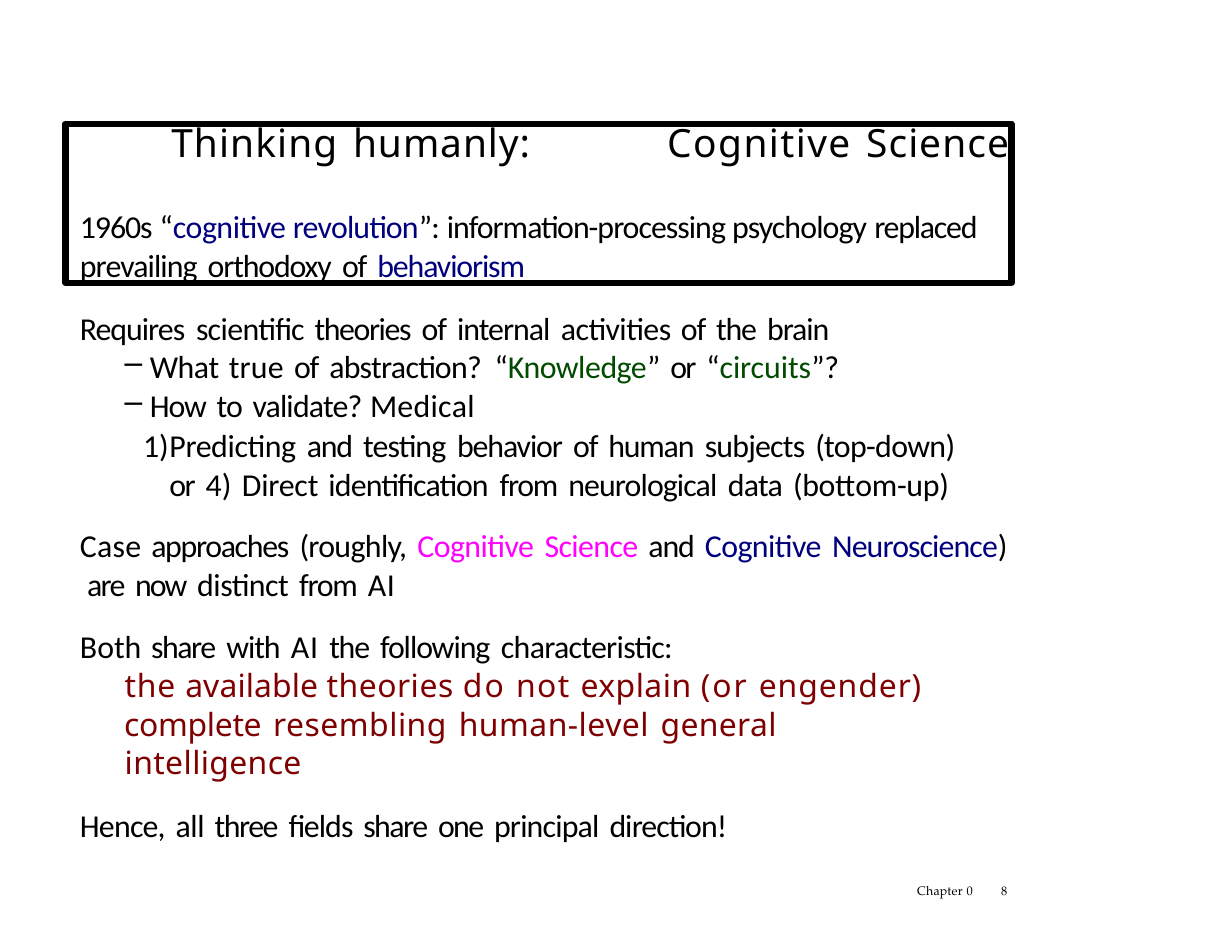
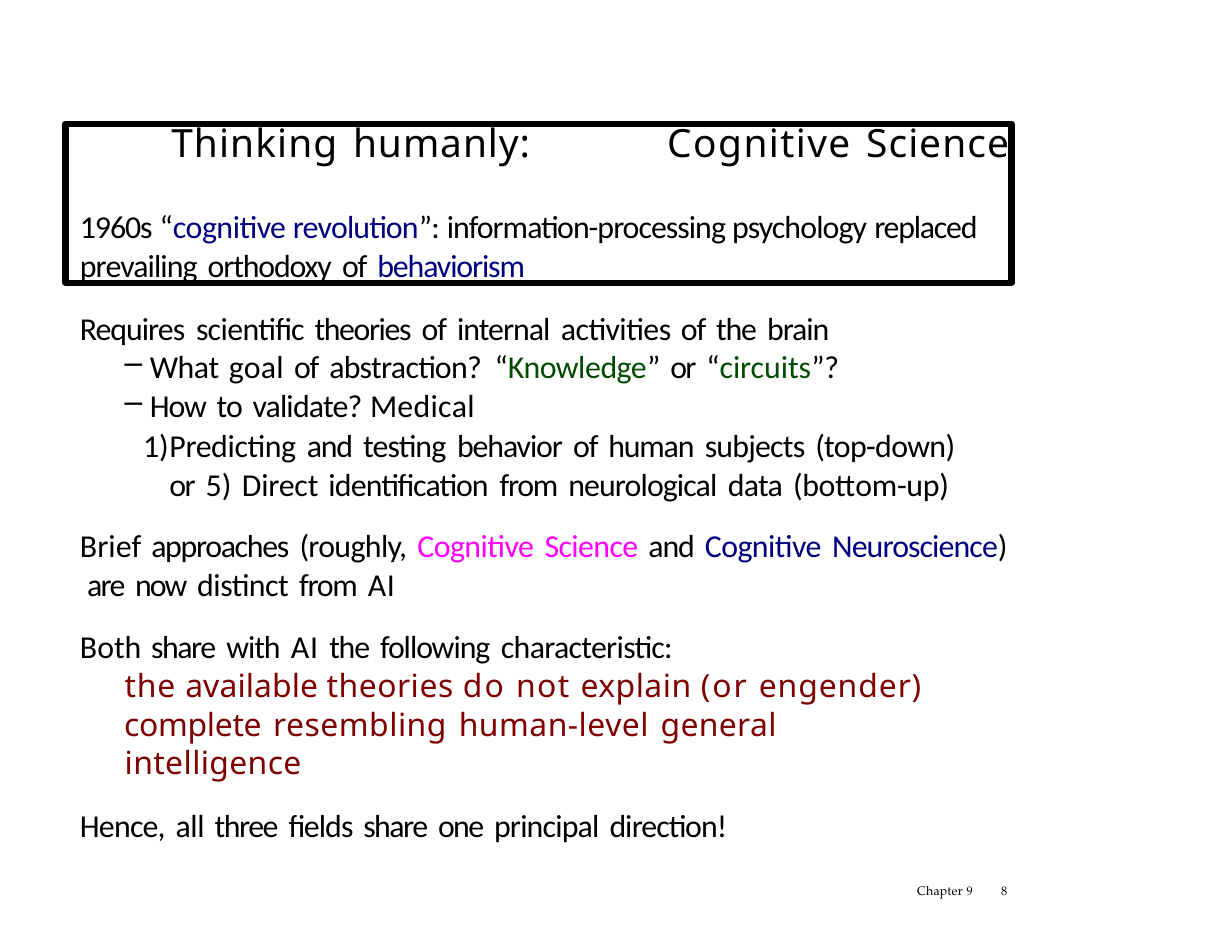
true: true -> goal (256, 368)
4: 4 -> 5 (219, 486)
Case: Case -> Brief (111, 547)
0: 0 -> 9 (970, 891)
